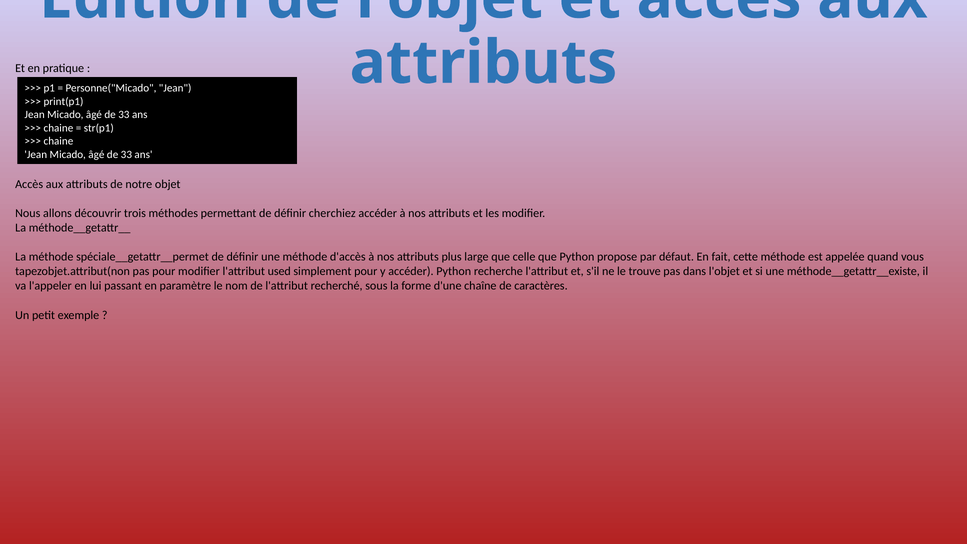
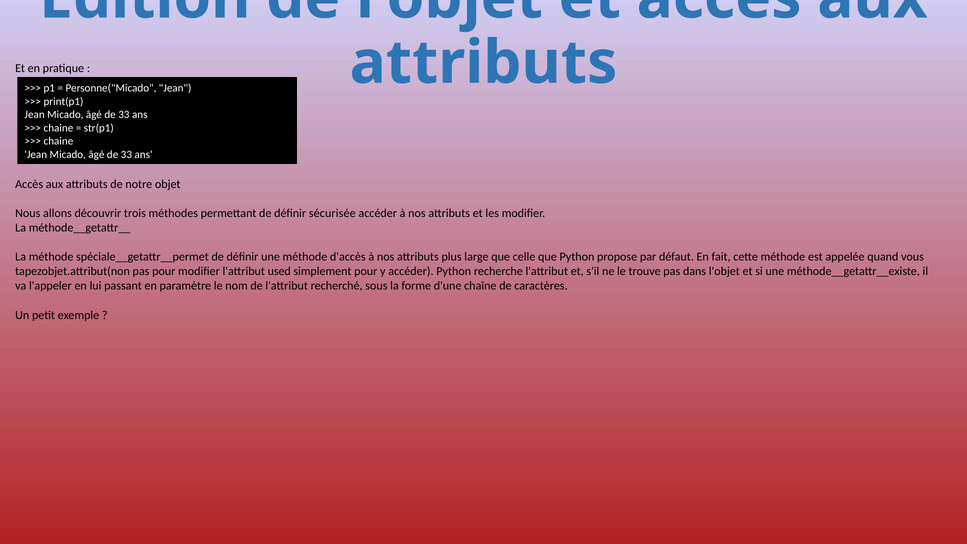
cherchiez: cherchiez -> sécurisée (332, 213)
